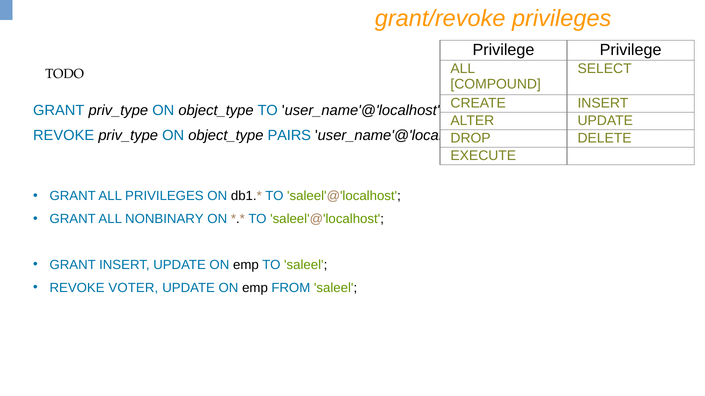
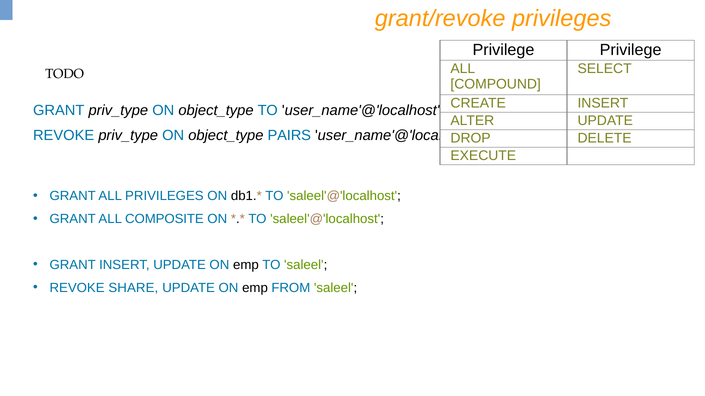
NONBINARY: NONBINARY -> COMPOSITE (164, 219)
VOTER: VOTER -> SHARE (133, 288)
